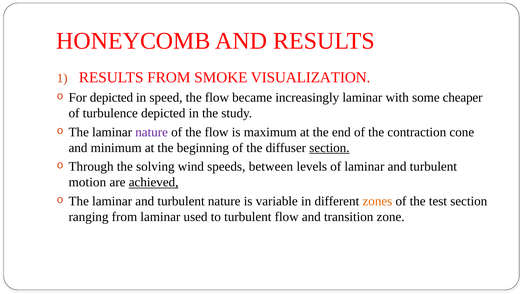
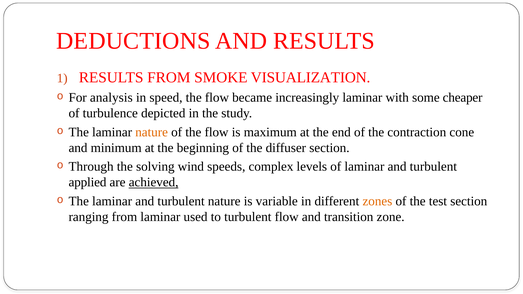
HONEYCOMB: HONEYCOMB -> DEDUCTIONS (133, 41)
For depicted: depicted -> analysis (111, 98)
nature colour: purple -> orange (152, 132)
section underline: present -> none (329, 148)
between: between -> complex (271, 167)
motion: motion -> applied (88, 182)
